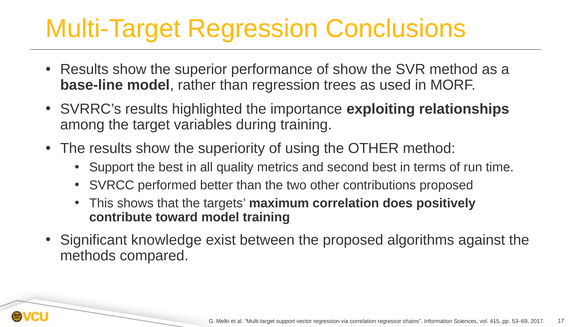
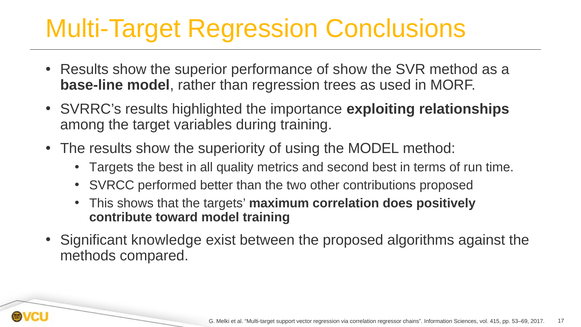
the OTHER: OTHER -> MODEL (374, 148)
Support: Support -> Targets (111, 167)
